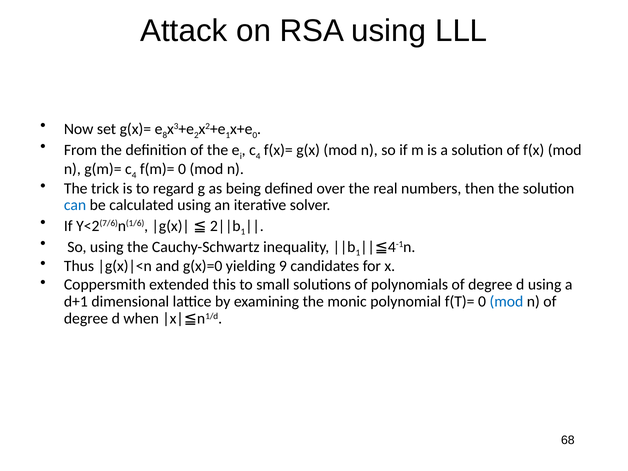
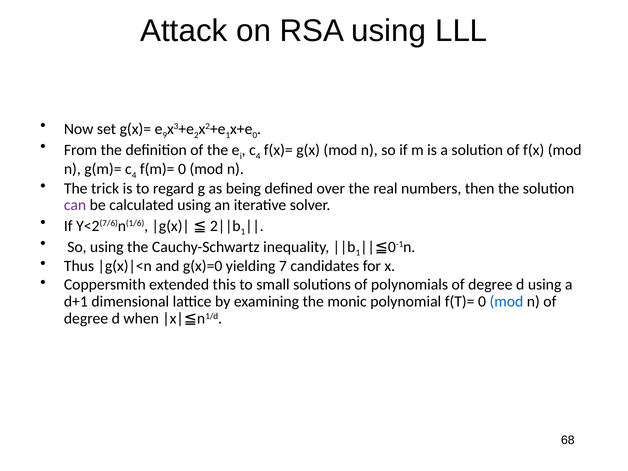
8: 8 -> 9 (165, 135)
can colour: blue -> purple (75, 205)
4: 4 -> 0 (392, 247)
9: 9 -> 7 (283, 266)
